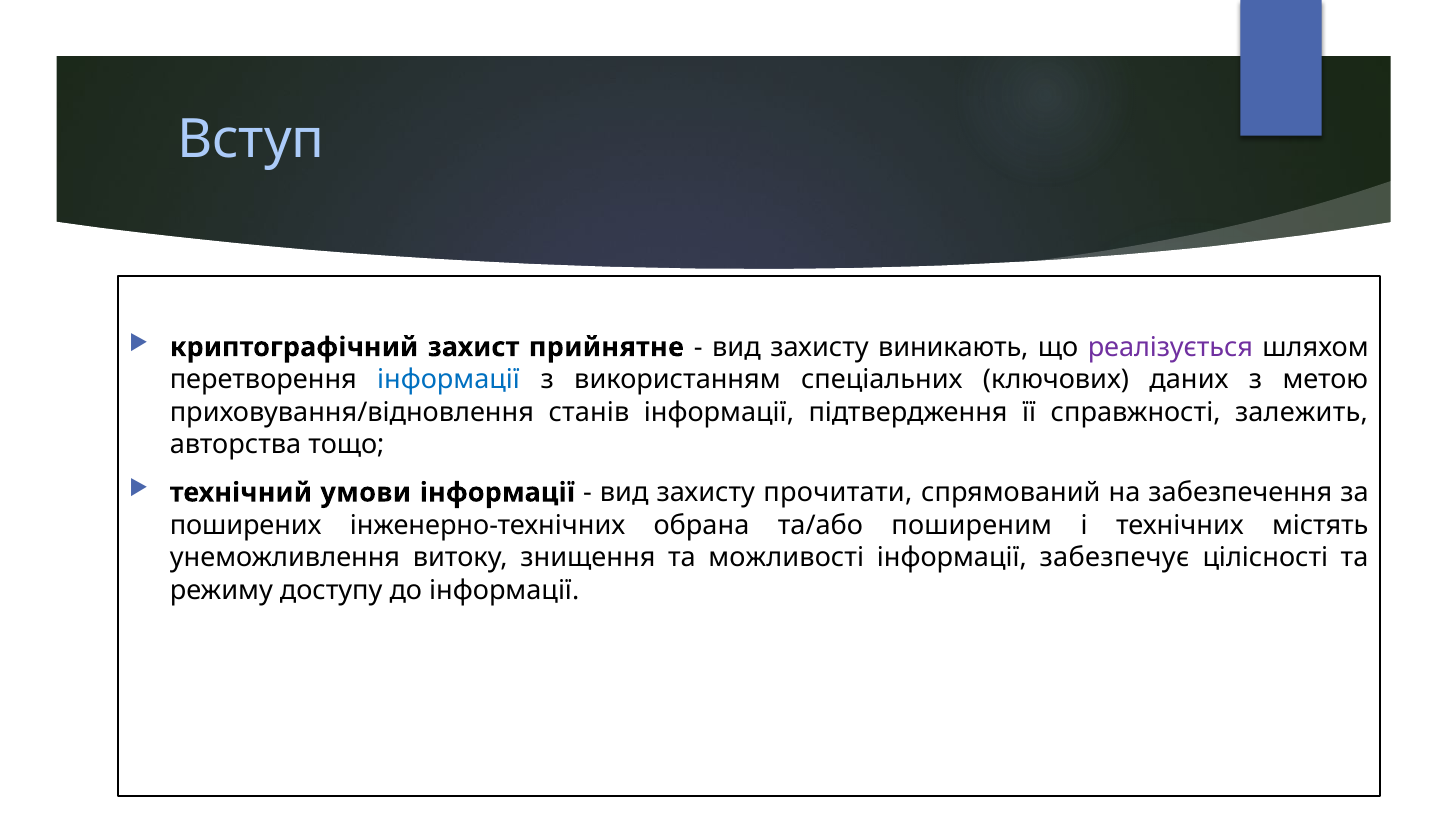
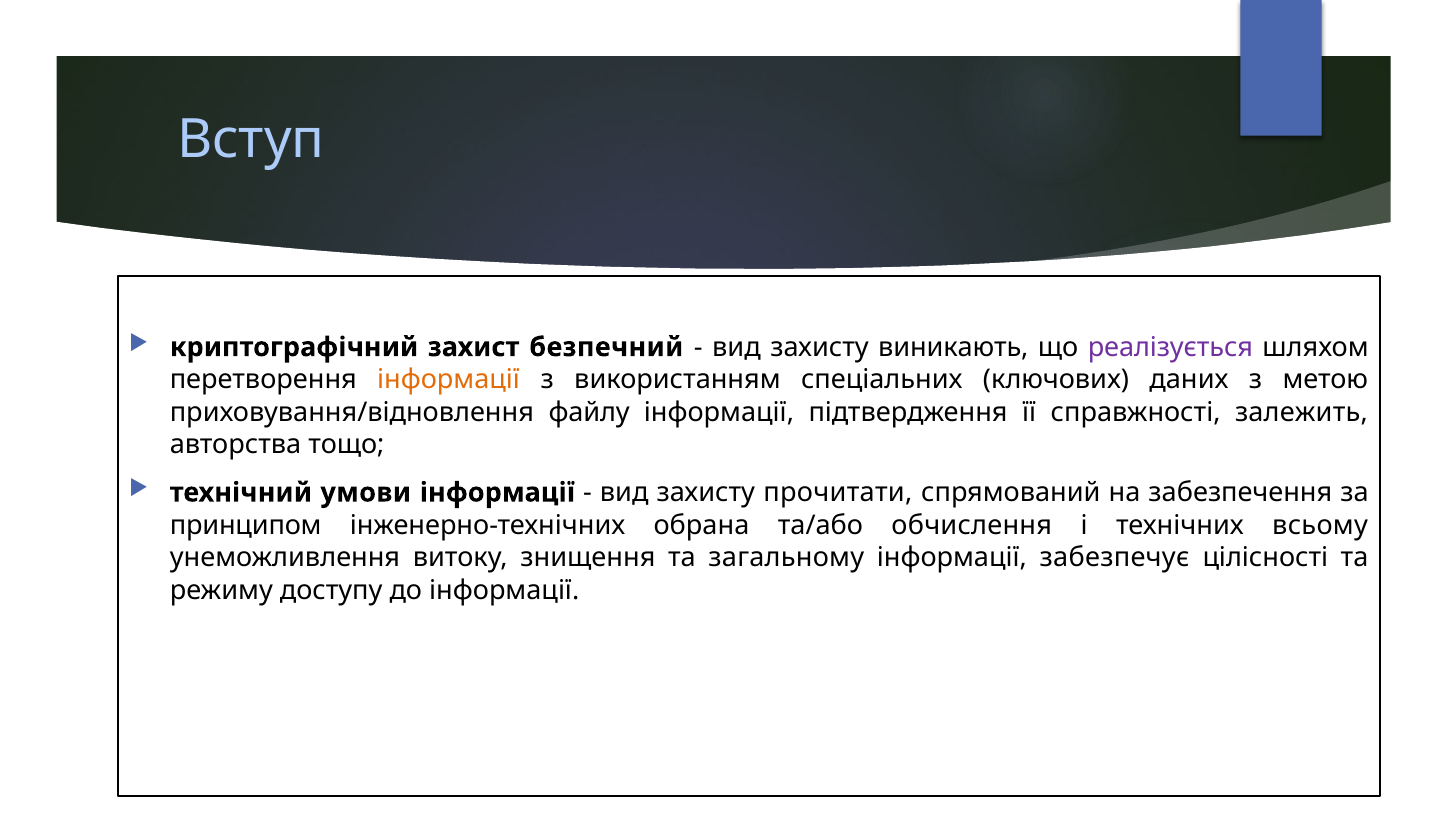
прийнятне: прийнятне -> безпечний (606, 347)
інформації colour: blue -> orange (449, 380)
станів: станів -> файлу (589, 413)
поширених: поширених -> принципом (246, 525)
поширеним: поширеним -> обчислення (972, 525)
містять: містять -> всьому (1320, 525)
можливості: можливості -> загальному (786, 558)
